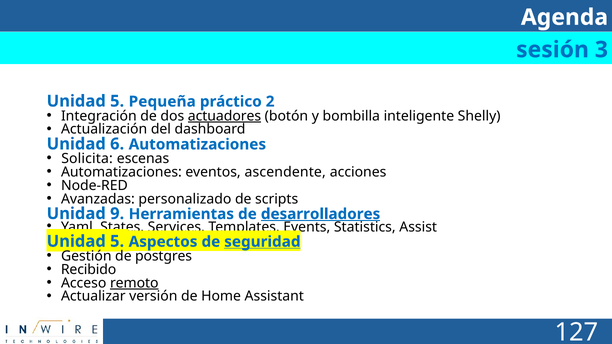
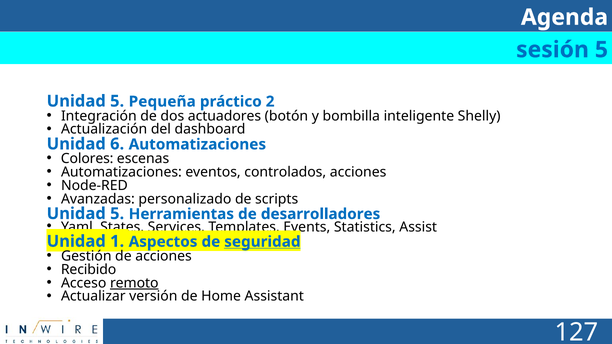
sesión 3: 3 -> 5 (601, 50)
actuadores underline: present -> none (225, 116)
Solicita: Solicita -> Colores (87, 159)
ascendente: ascendente -> controlados (285, 172)
9: 9 -> 5 (117, 214)
desarrolladores underline: present -> none (321, 214)
5: 5 -> 1 (117, 241)
de postgres: postgres -> acciones (164, 256)
